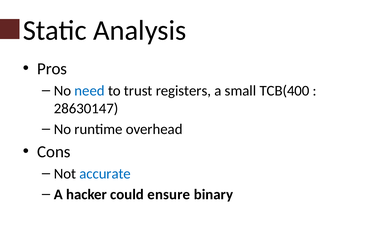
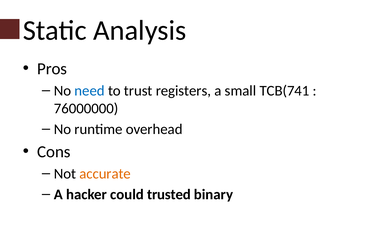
TCB(400: TCB(400 -> TCB(741 (284, 91)
28630147: 28630147 -> 76000000 (86, 108)
accurate colour: blue -> orange (105, 174)
ensure: ensure -> trusted (169, 194)
